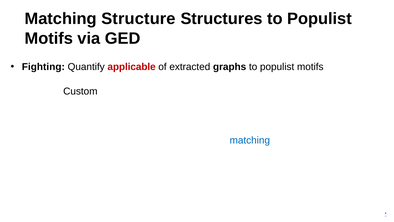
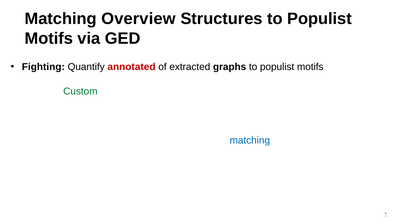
Structure: Structure -> Overview (138, 19)
applicable: applicable -> annotated (132, 67)
Custom colour: black -> green (80, 91)
